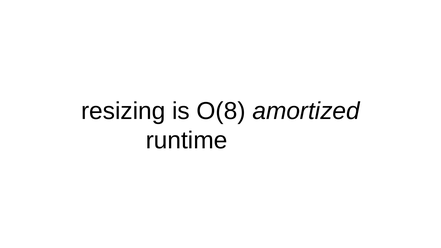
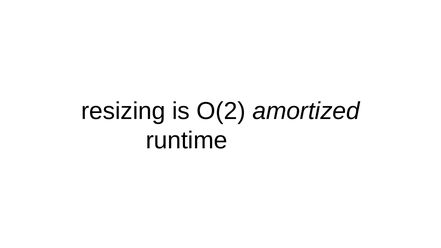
O(8: O(8 -> O(2 (221, 111)
